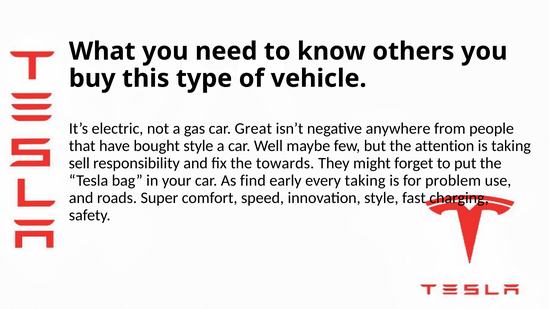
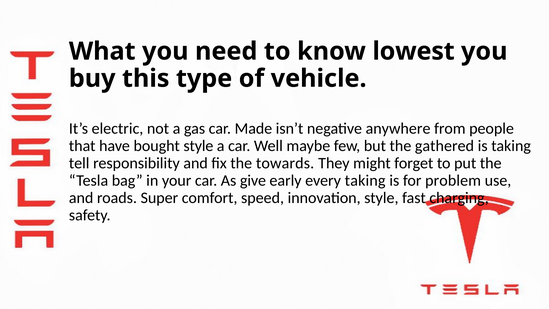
others: others -> lowest (413, 51)
Great: Great -> Made (253, 129)
attention: attention -> gathered (444, 146)
sell: sell -> tell (79, 163)
find: find -> give (253, 180)
